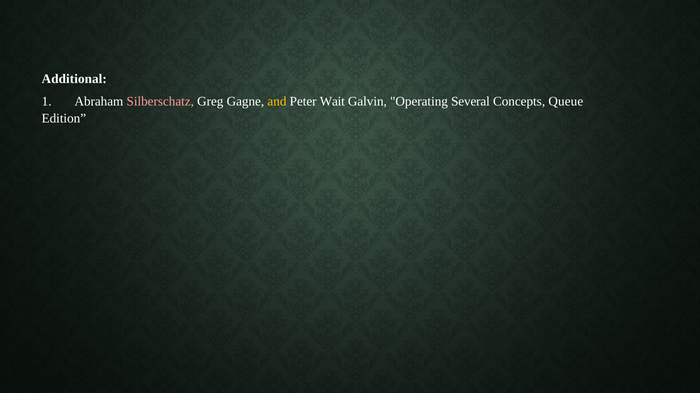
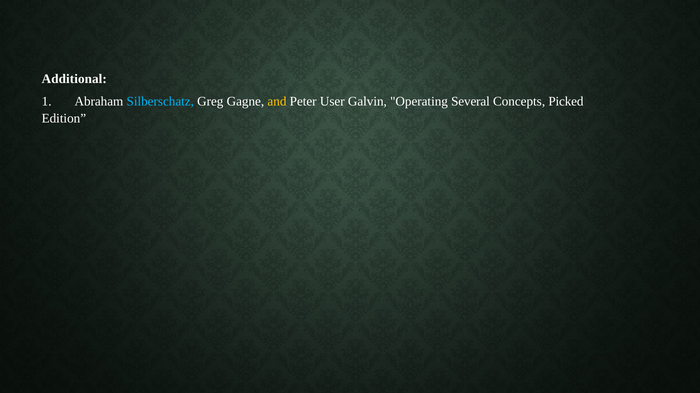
Silberschatz colour: pink -> light blue (160, 102)
Wait: Wait -> User (332, 102)
Queue: Queue -> Picked (566, 102)
